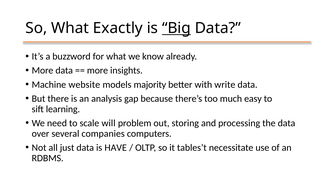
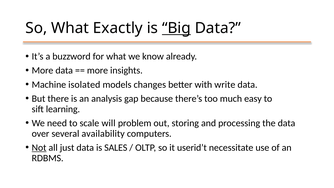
website: website -> isolated (84, 84)
majority: majority -> changes (150, 84)
companies: companies -> availability (103, 134)
Not underline: none -> present (39, 148)
HAVE: HAVE -> SALES (116, 148)
tables’t: tables’t -> userid’t (192, 148)
